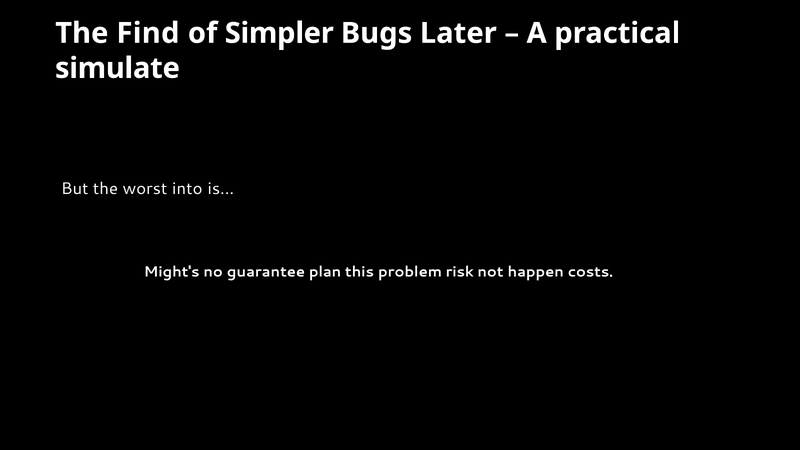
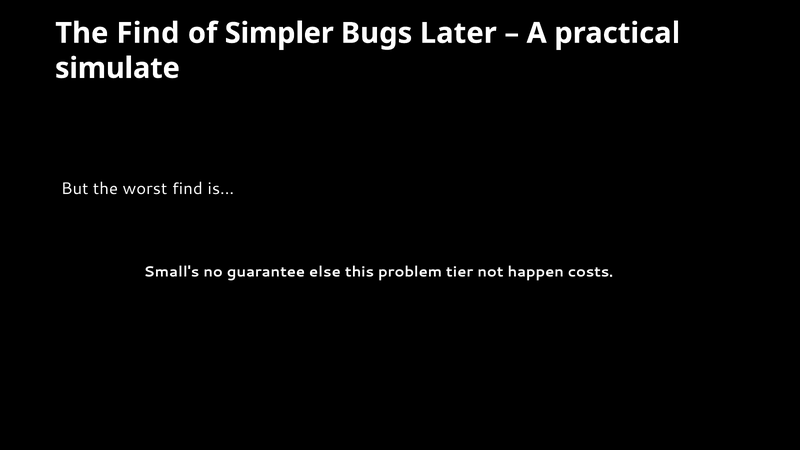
worst into: into -> find (187, 189)
Might's: Might's -> Small's (172, 272)
plan: plan -> else (325, 272)
risk: risk -> tier (460, 272)
